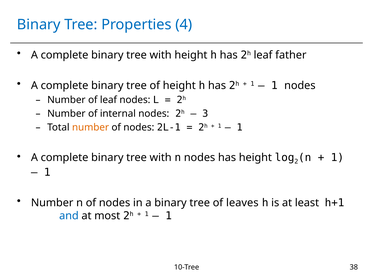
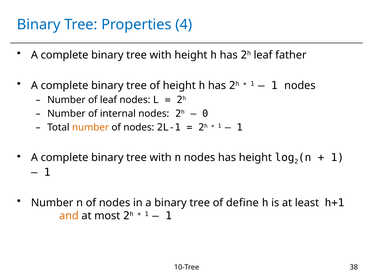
3: 3 -> 0 (205, 114)
leaves: leaves -> define (242, 203)
and colour: blue -> orange (69, 216)
